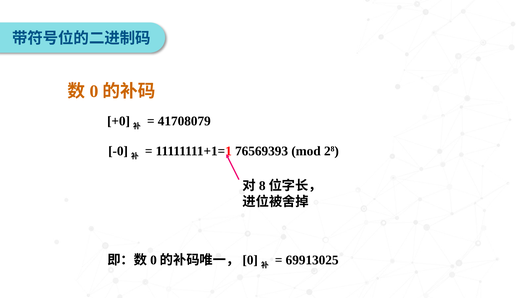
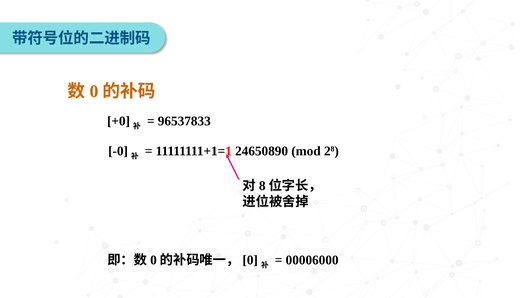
41708079: 41708079 -> 96537833 (184, 121)
76569393: 76569393 -> 24650890 (262, 151)
69913025: 69913025 -> 00006000 (312, 260)
